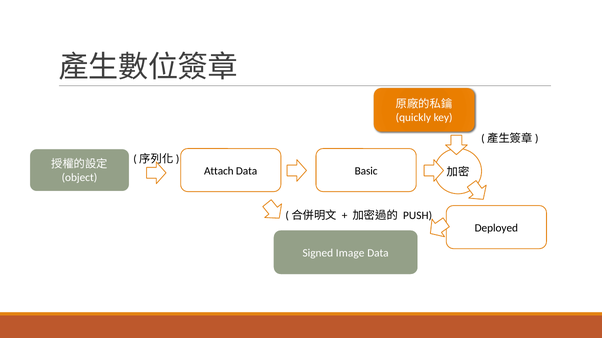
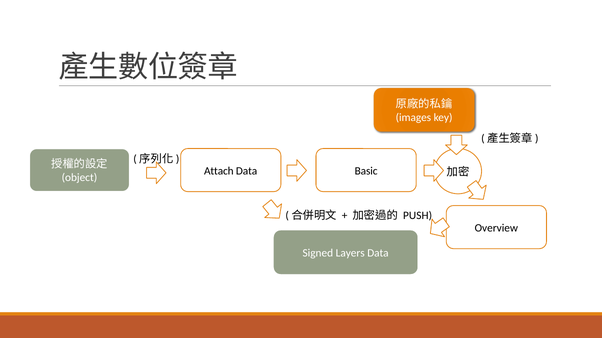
quickly: quickly -> images (413, 118)
Deployed: Deployed -> Overview (496, 228)
Image: Image -> Layers (350, 253)
